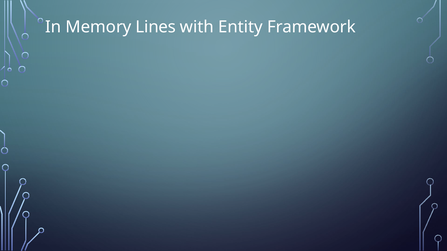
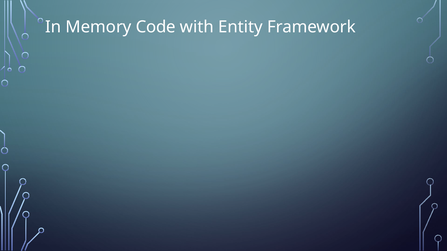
Lines: Lines -> Code (156, 27)
